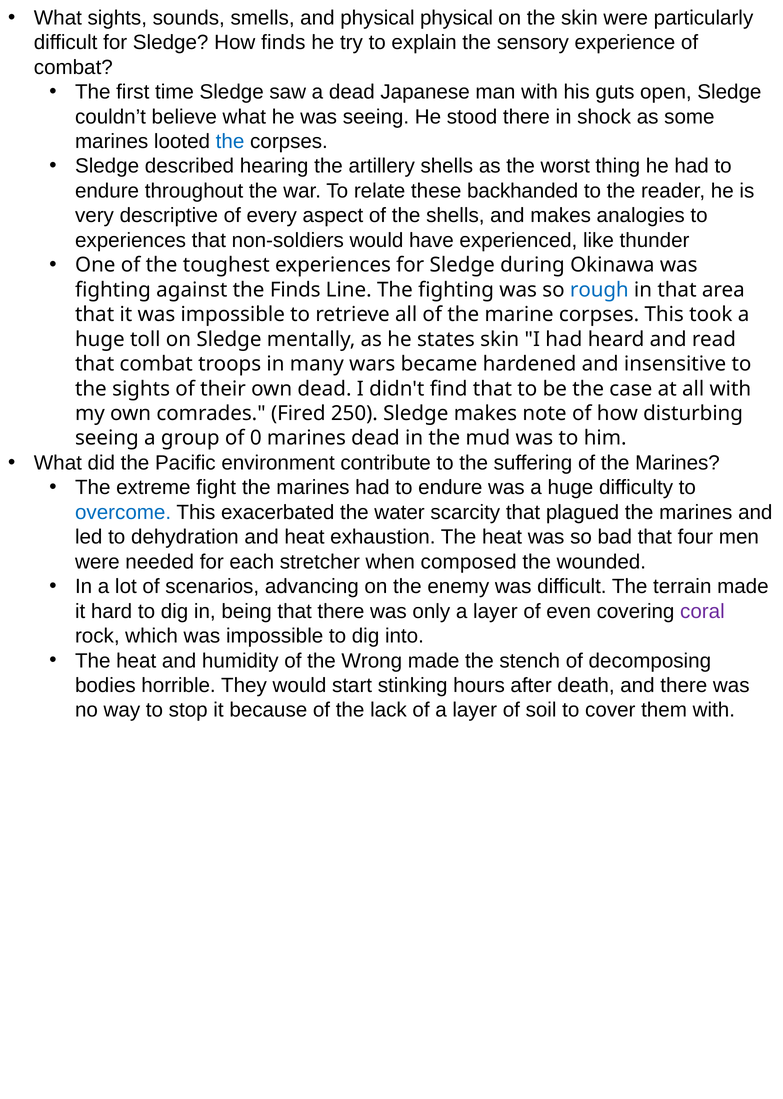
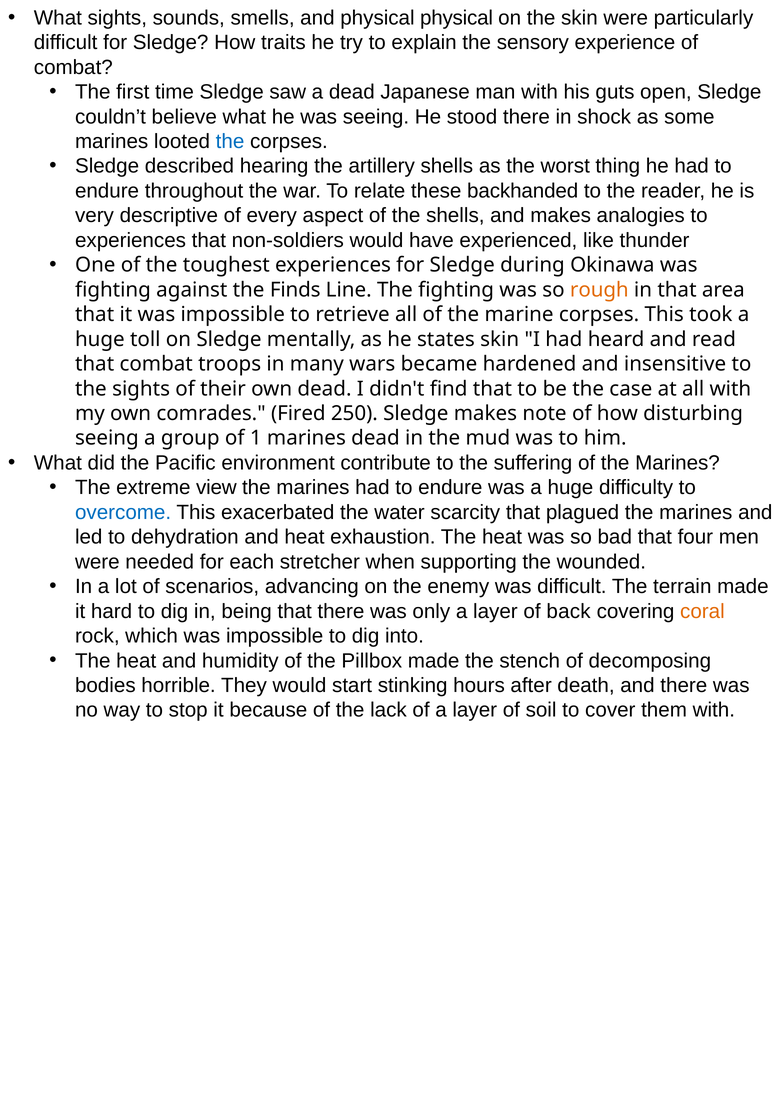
How finds: finds -> traits (283, 43)
rough colour: blue -> orange (599, 290)
0: 0 -> 1 (256, 438)
fight: fight -> view (216, 488)
composed: composed -> supporting (469, 562)
even: even -> back (569, 611)
coral colour: purple -> orange (702, 611)
Wrong: Wrong -> Pillbox (372, 661)
